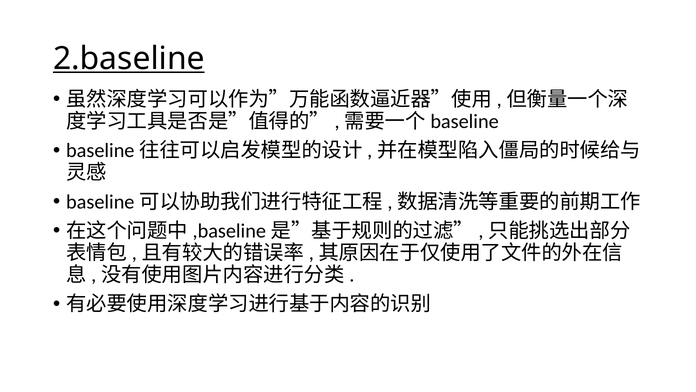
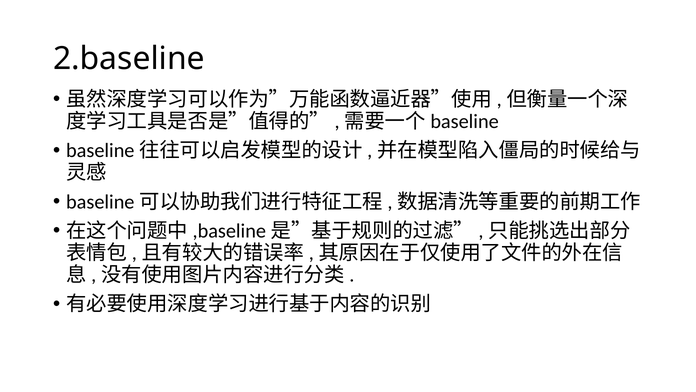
2.baseline underline: present -> none (129, 58)
